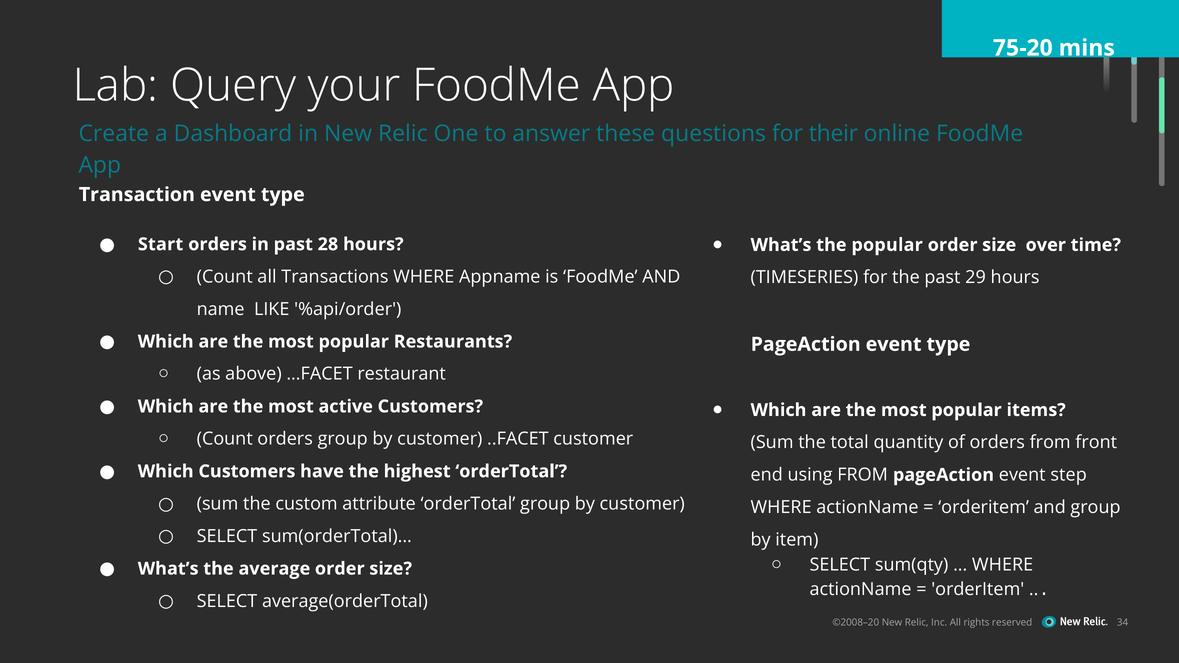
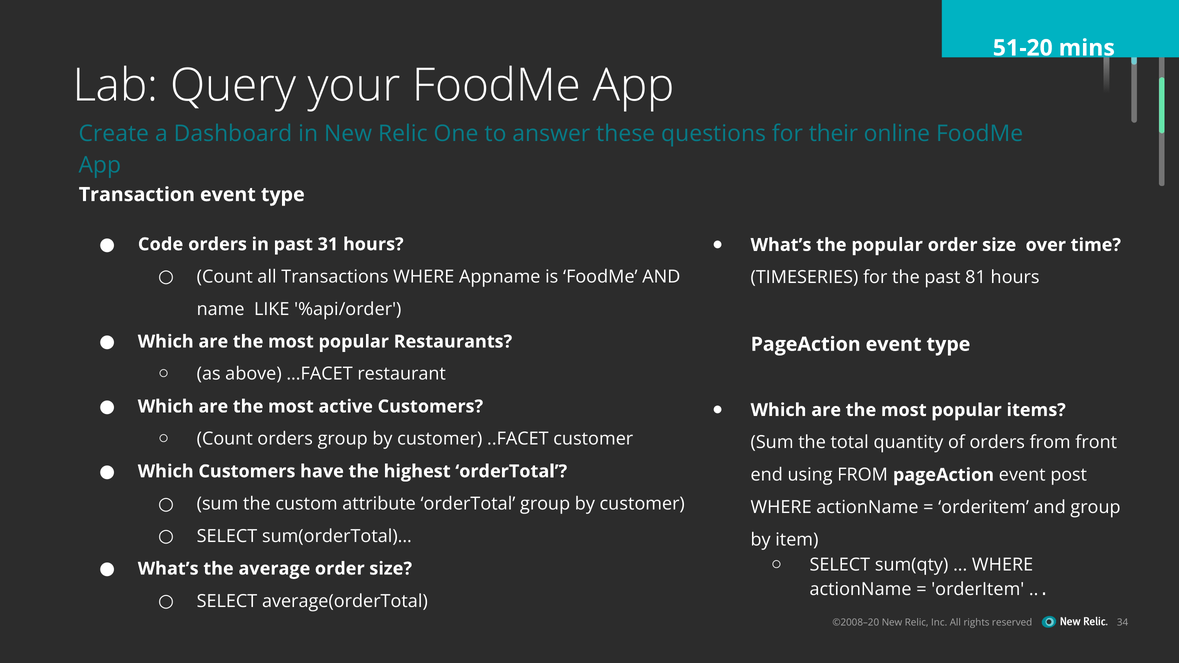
75-20: 75-20 -> 51-20 (1023, 48)
Start: Start -> Code (161, 244)
28: 28 -> 31 (328, 244)
29: 29 -> 81 (976, 277)
step: step -> post (1069, 475)
